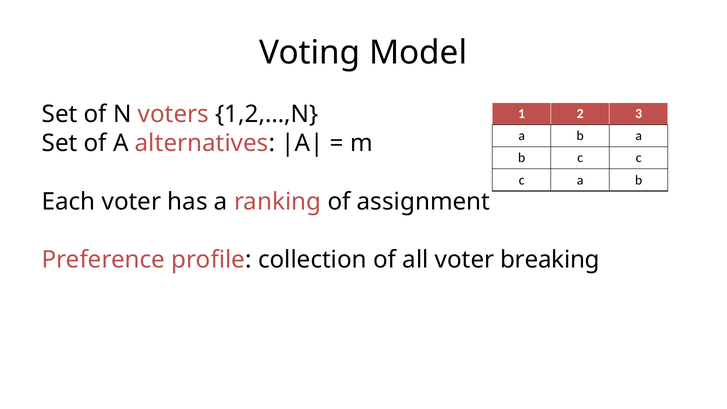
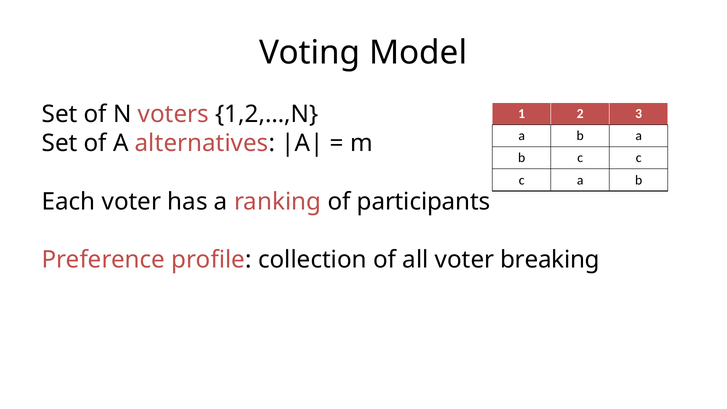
assignment: assignment -> participants (424, 202)
